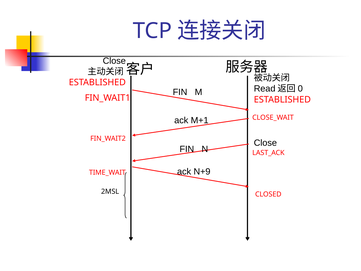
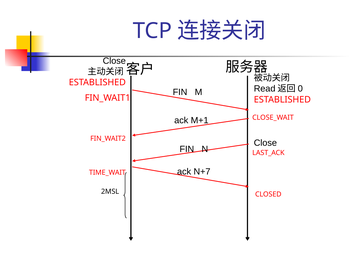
N+9: N+9 -> N+7 (202, 172)
